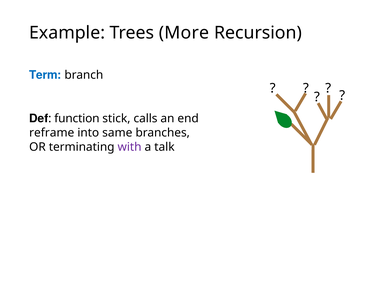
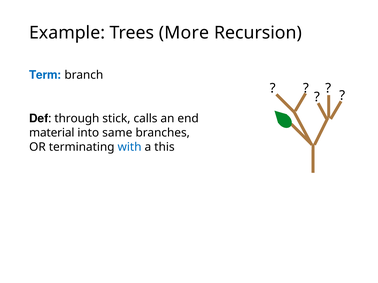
function: function -> through (77, 119)
reframe: reframe -> material (52, 133)
with colour: purple -> blue (130, 147)
talk: talk -> this (164, 147)
